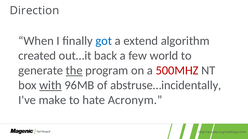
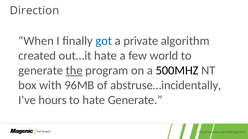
extend: extend -> private (141, 41)
out…it back: back -> hate (106, 56)
500MHZ colour: red -> black (177, 71)
with underline: present -> none (50, 86)
make: make -> hours (53, 100)
hate Acronym: Acronym -> Generate (135, 100)
